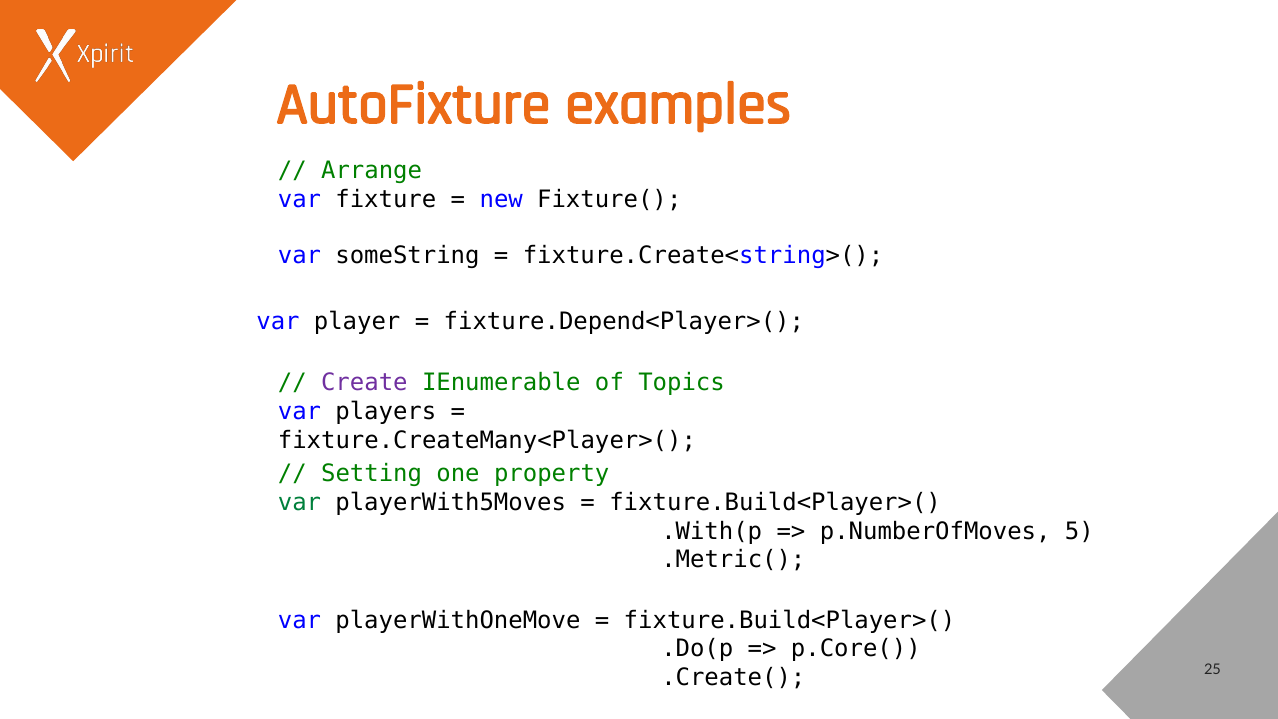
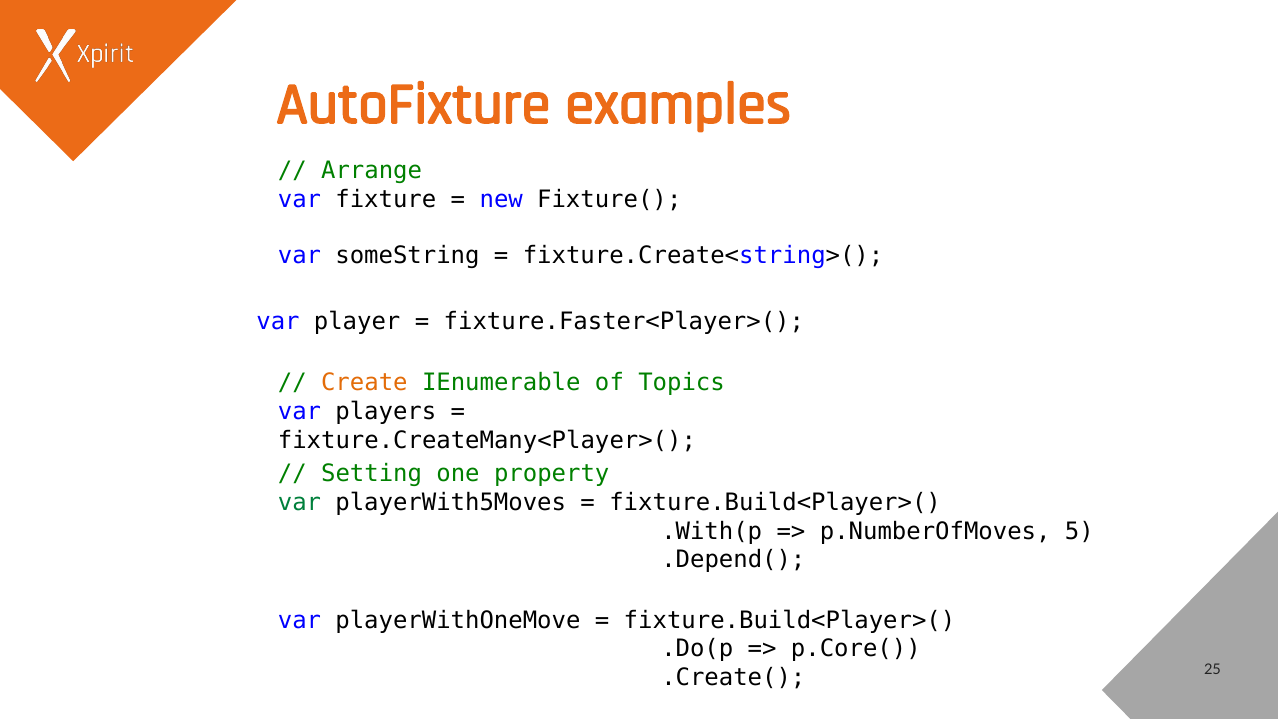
fixture.Depend<Player>(: fixture.Depend<Player>( -> fixture.Faster<Player>( (624, 321)
Create colour: purple -> orange (364, 383)
.Metric(: .Metric( -> .Depend( (733, 560)
